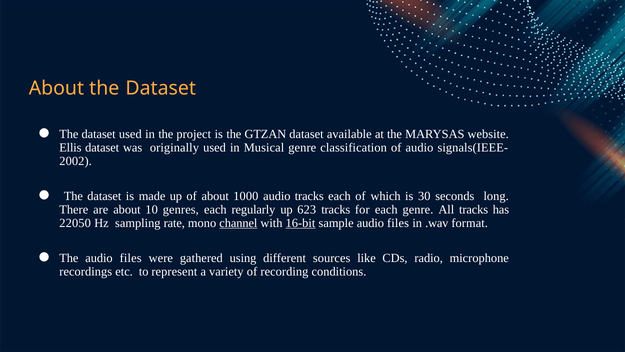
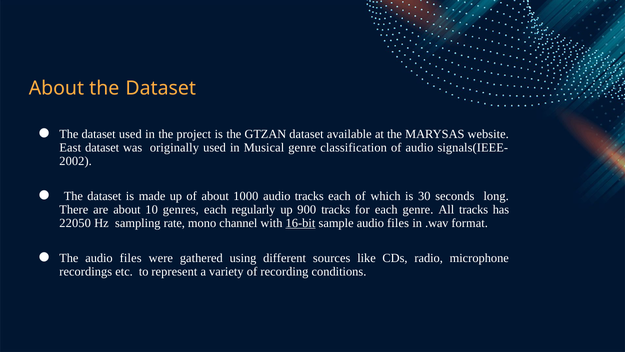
Ellis: Ellis -> East (70, 147)
623: 623 -> 900 (307, 209)
channel underline: present -> none (238, 223)
